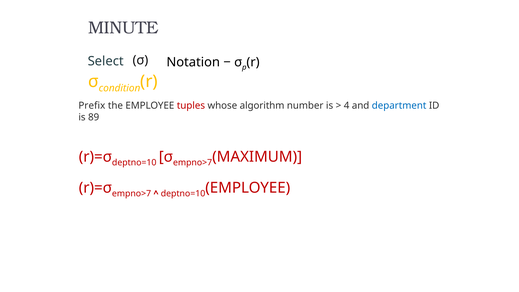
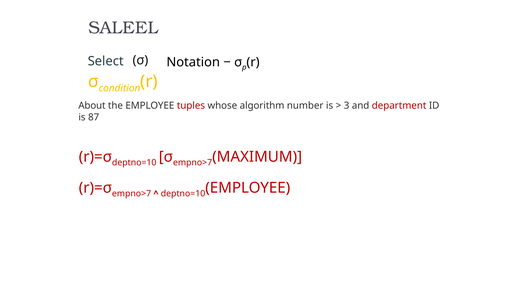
MINUTE: MINUTE -> SALEEL (123, 28)
Prefix: Prefix -> About (92, 106)
4: 4 -> 3 (347, 106)
department colour: blue -> red (399, 106)
89: 89 -> 87 (94, 117)
